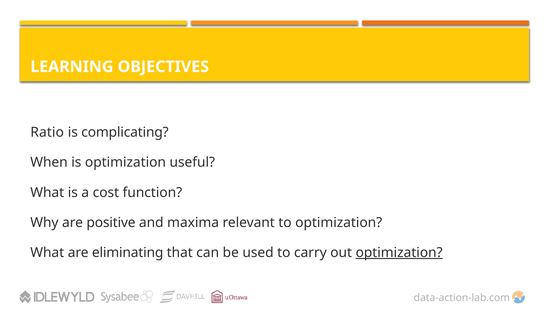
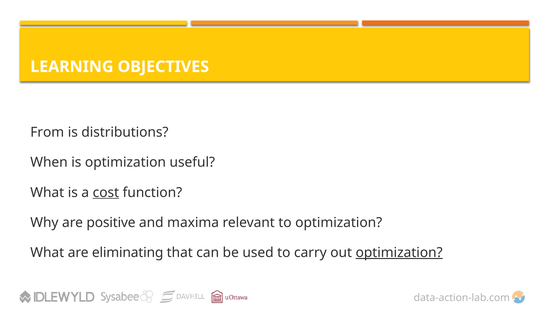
Ratio: Ratio -> From (47, 132)
complicating: complicating -> distributions (125, 132)
cost underline: none -> present (106, 192)
